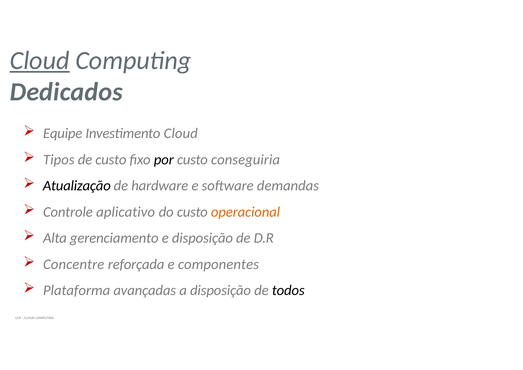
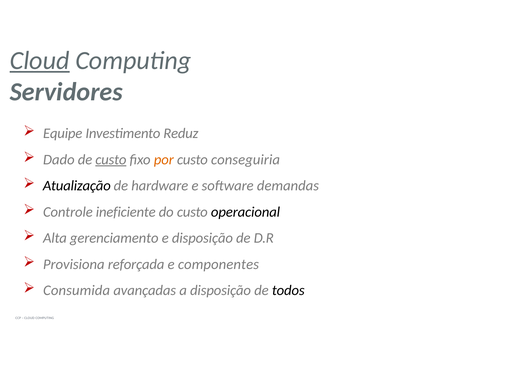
Dedicados: Dedicados -> Servidores (66, 92)
Investimento Cloud: Cloud -> Reduz (181, 133)
Tipos: Tipos -> Dado (59, 160)
custo underline: none -> present (111, 160)
por colour: black -> orange (164, 160)
aplicativo: aplicativo -> ineficiente (126, 212)
operacional colour: orange -> black (246, 212)
Concentre: Concentre -> Provisiona (74, 264)
Plataforma: Plataforma -> Consumida (77, 290)
